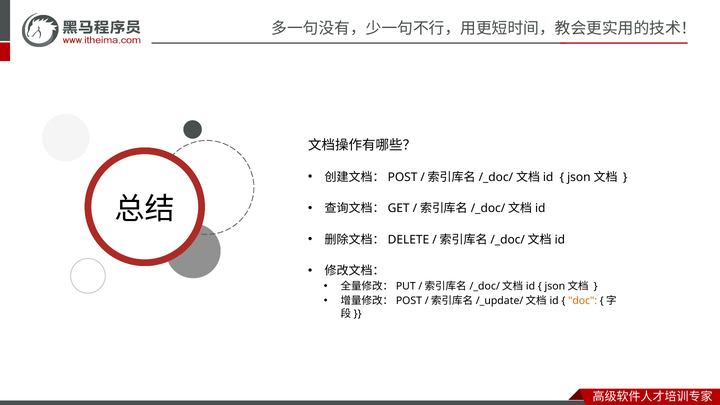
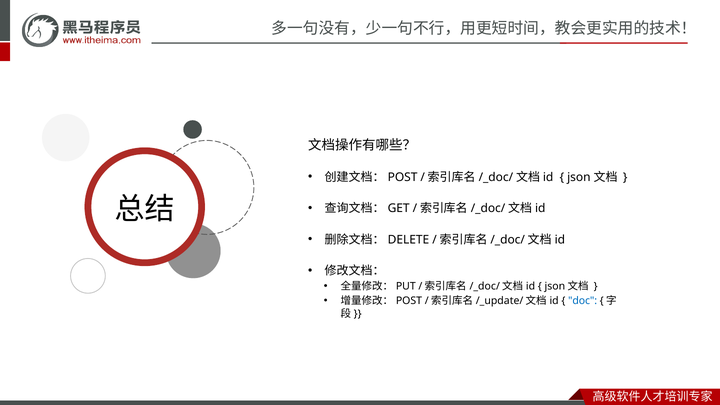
doc colour: orange -> blue (583, 301)
